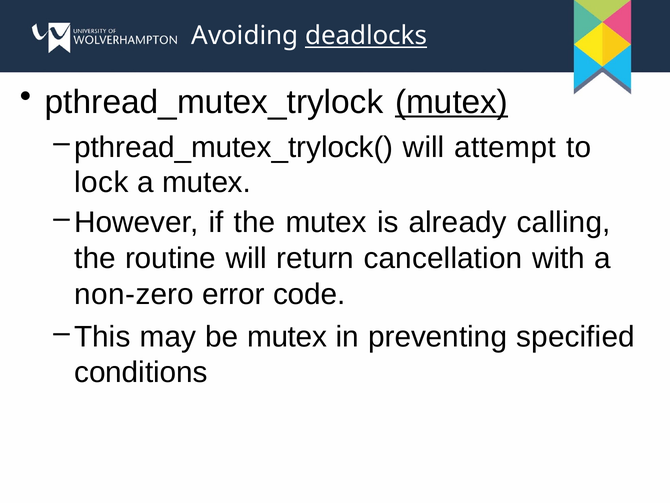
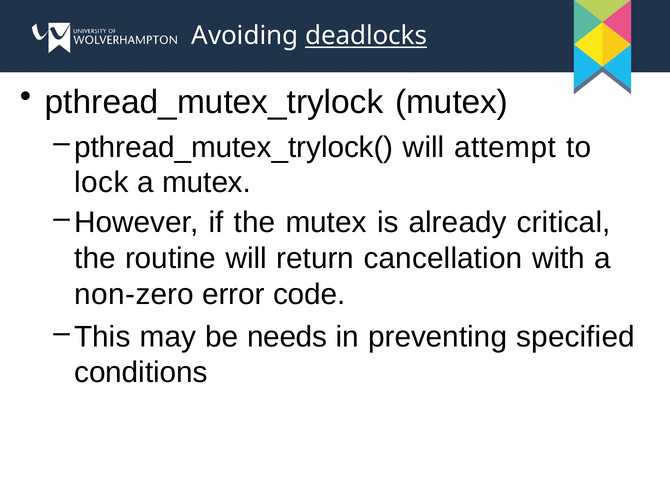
mutex underline: present -> none (452, 102)
calling: calling -> critical (564, 222)
be mutex: mutex -> needs (287, 337)
